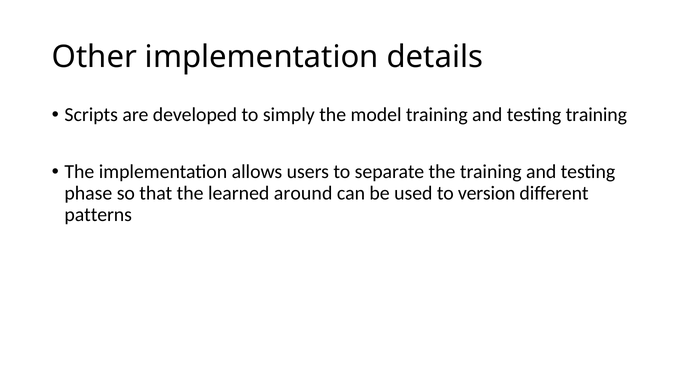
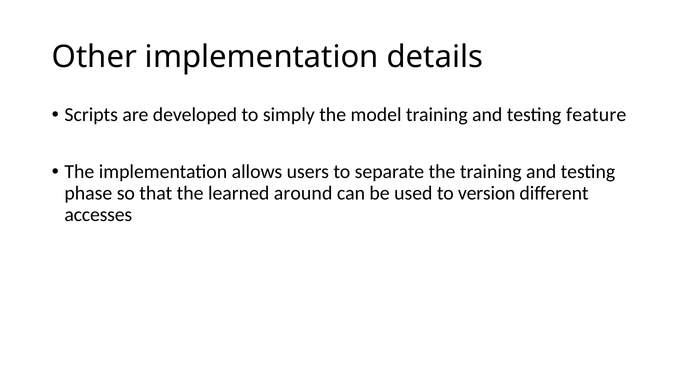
testing training: training -> feature (596, 115)
patterns: patterns -> accesses (98, 215)
